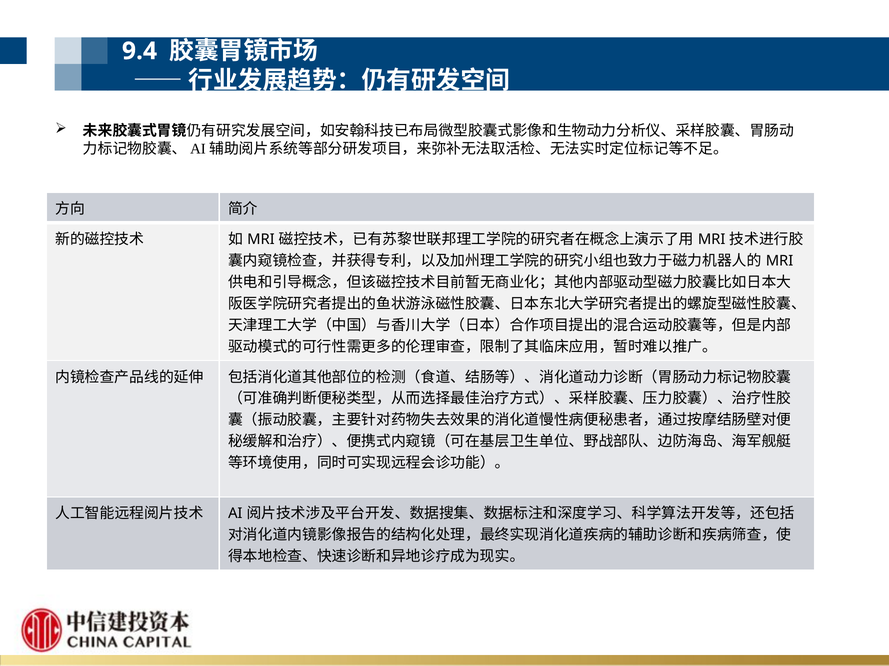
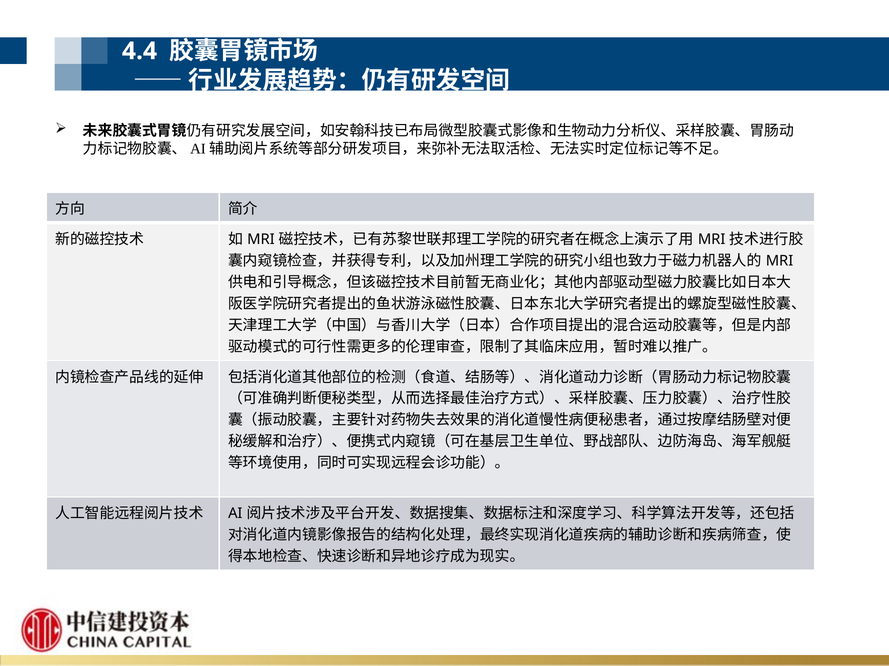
9.4: 9.4 -> 4.4 (139, 51)
